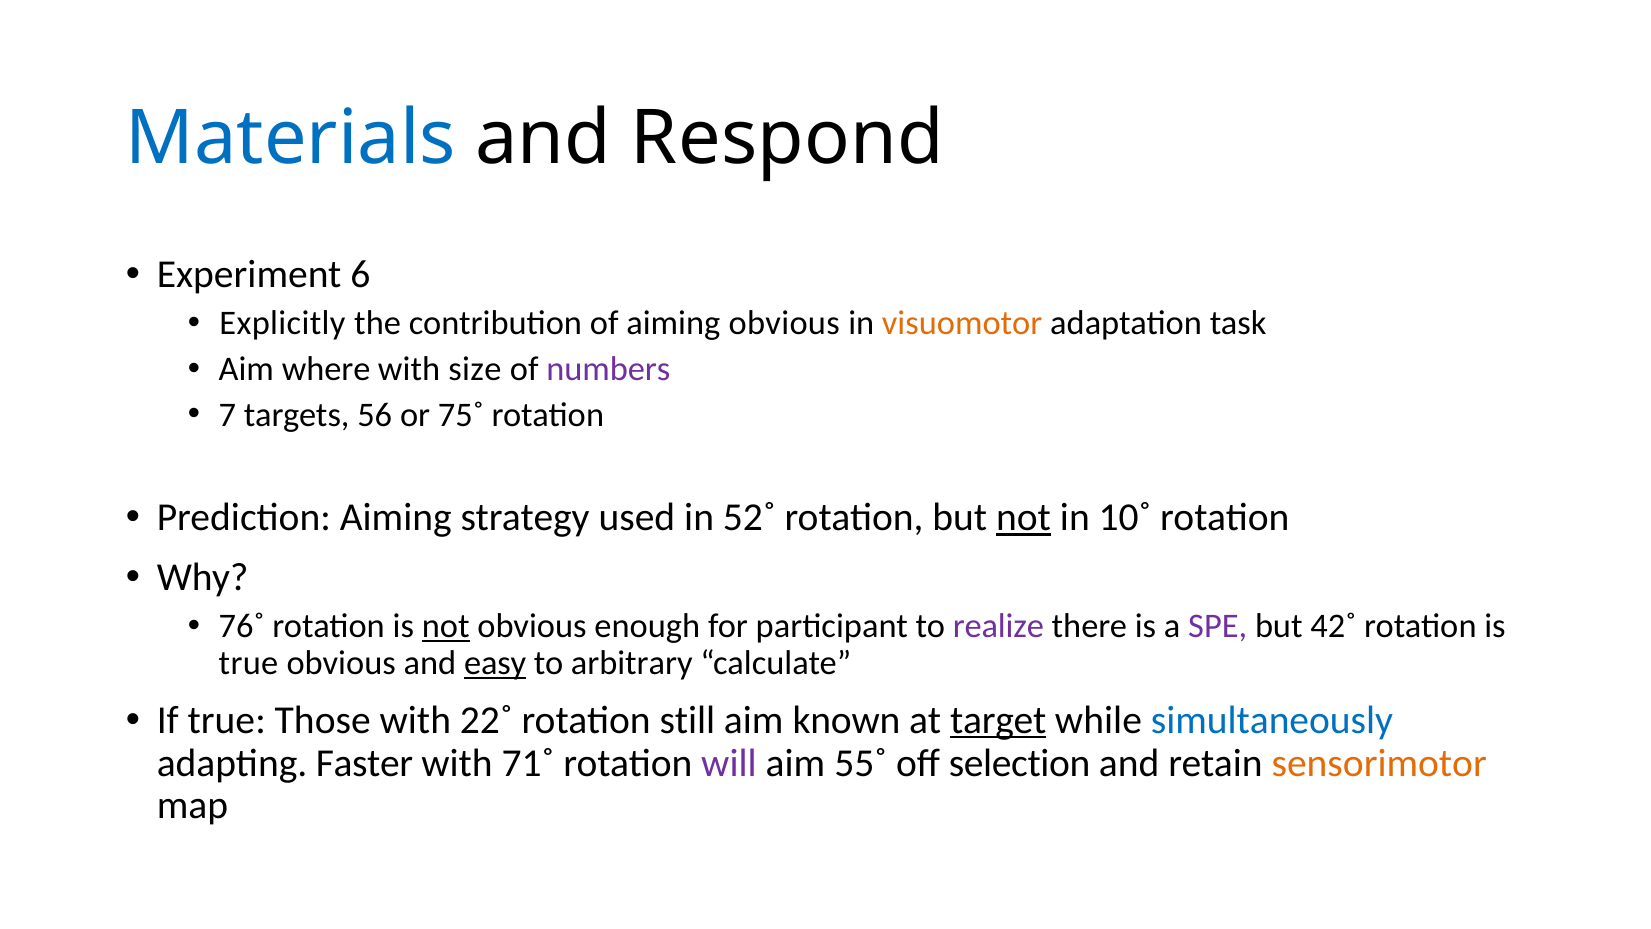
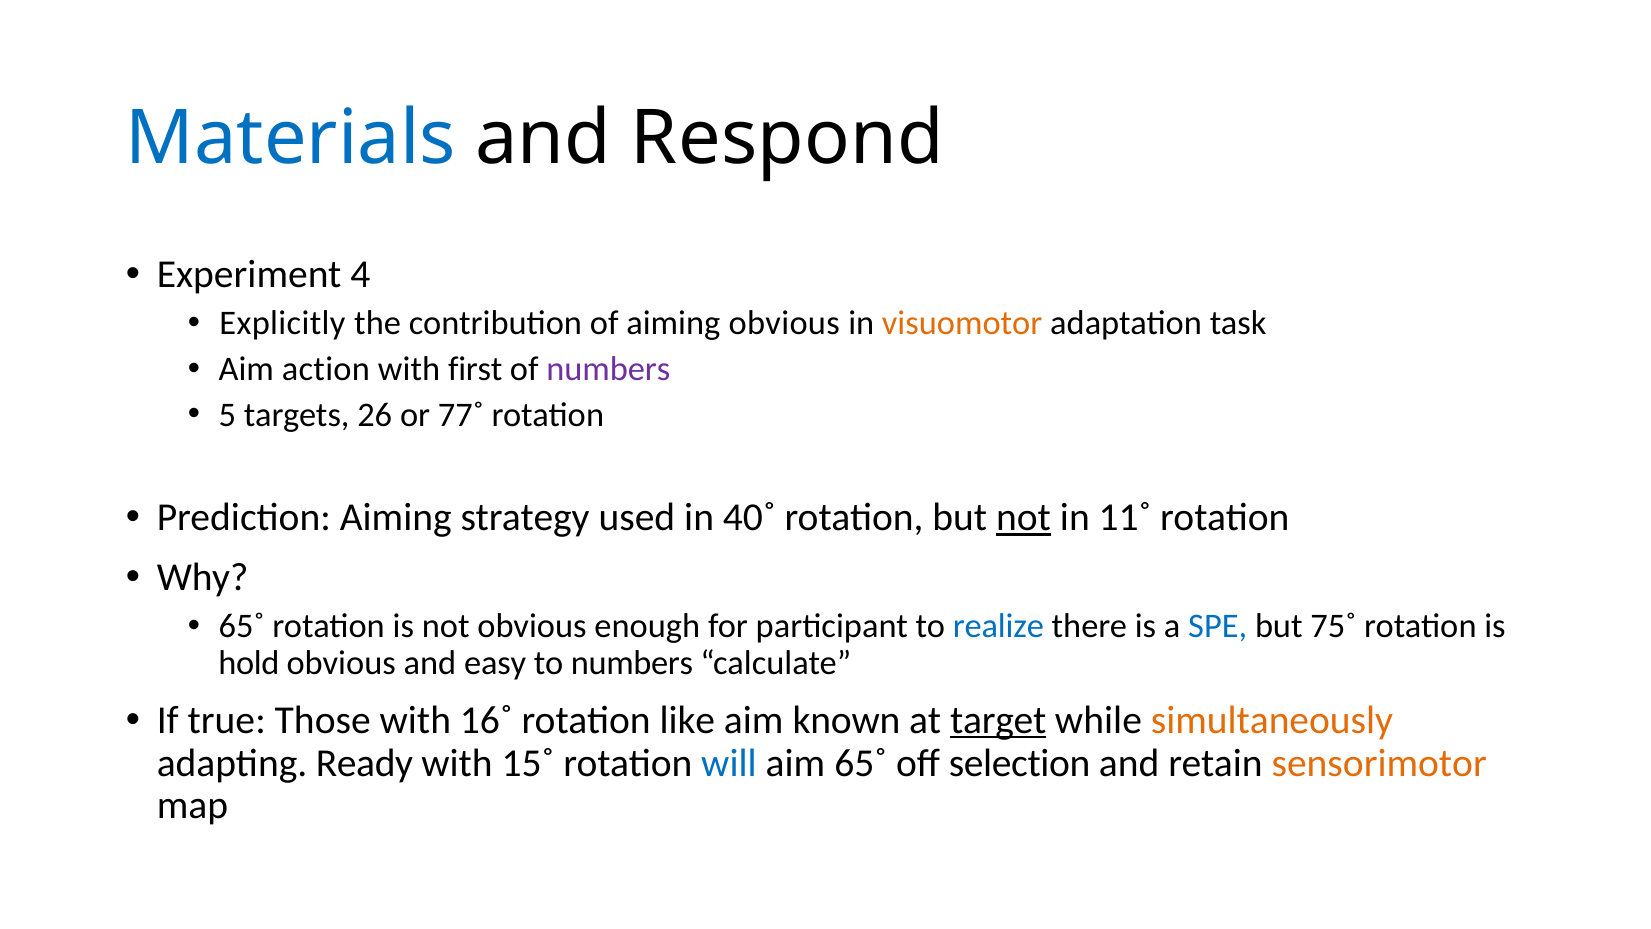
6: 6 -> 4 (360, 275)
where: where -> action (326, 369)
size: size -> first (475, 369)
7: 7 -> 5 (227, 415)
56: 56 -> 26 (375, 415)
75˚: 75˚ -> 77˚ (461, 415)
52˚: 52˚ -> 40˚ (749, 517)
10˚: 10˚ -> 11˚ (1125, 517)
76˚: 76˚ -> 65˚ (242, 626)
not underline: present -> none (446, 626)
realize colour: purple -> blue (998, 626)
SPE colour: purple -> blue (1218, 626)
42˚: 42˚ -> 75˚ (1333, 626)
true: true -> hold (249, 663)
easy underline: present -> none (495, 663)
to arbitrary: arbitrary -> numbers (632, 663)
22˚: 22˚ -> 16˚ (486, 720)
still: still -> like (687, 720)
simultaneously colour: blue -> orange (1272, 720)
Faster: Faster -> Ready (364, 763)
71˚: 71˚ -> 15˚ (528, 763)
will colour: purple -> blue (729, 763)
aim 55˚: 55˚ -> 65˚ (861, 763)
